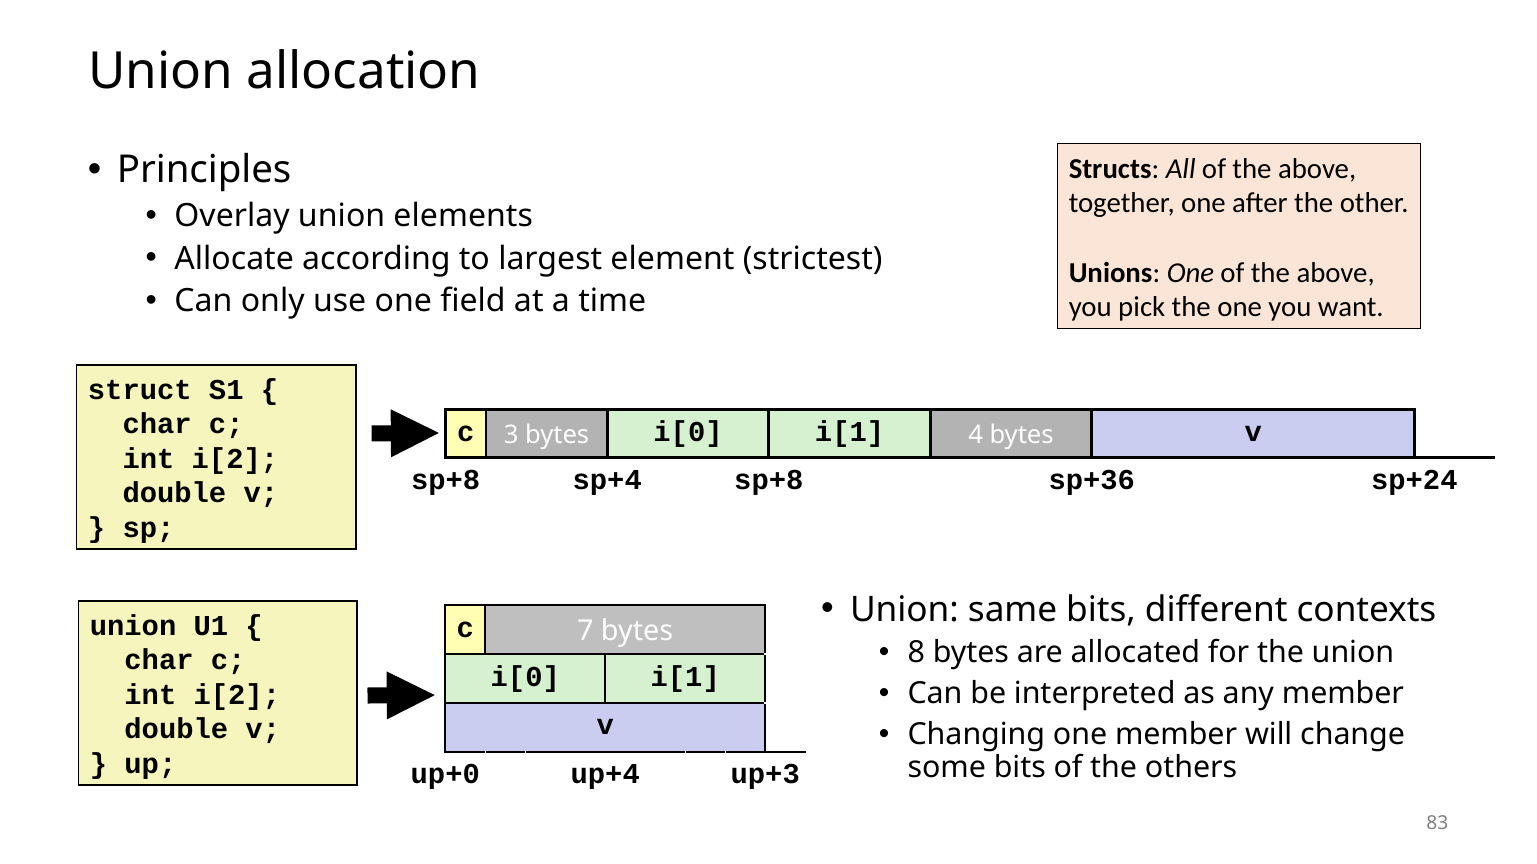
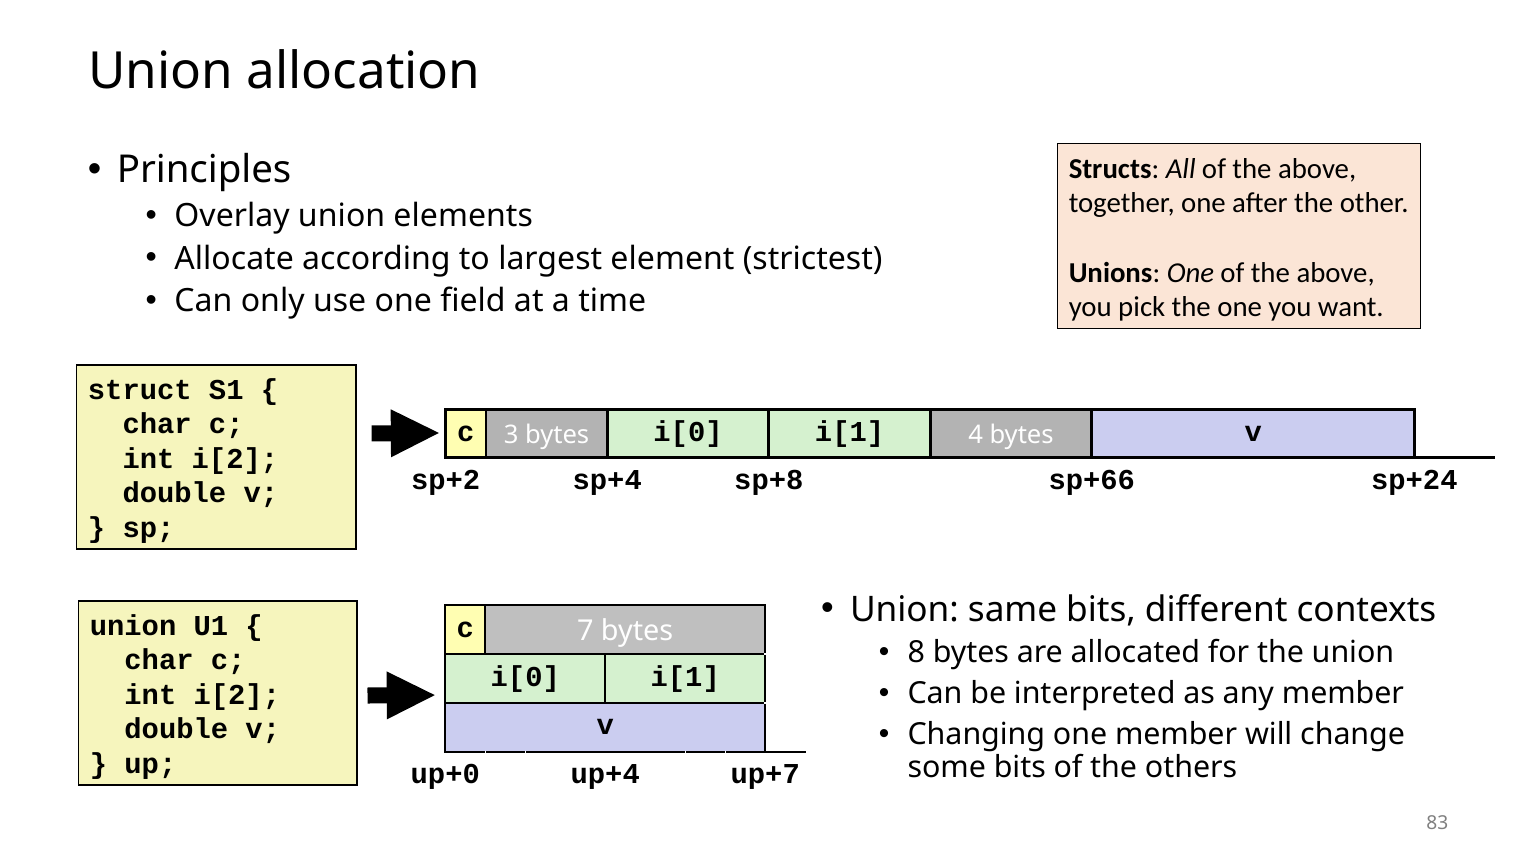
sp+8: sp+8 -> sp+2 (446, 480)
sp+36: sp+36 -> sp+66 (1092, 480)
up+3: up+3 -> up+7 (765, 775)
